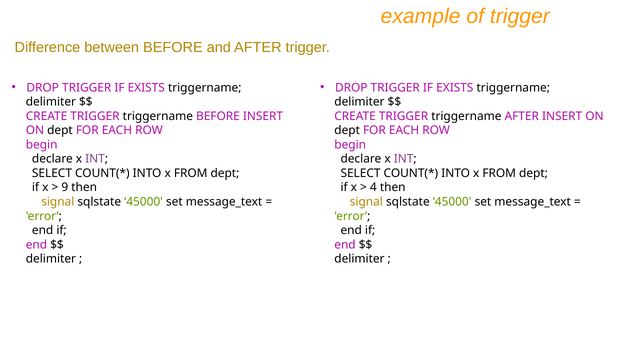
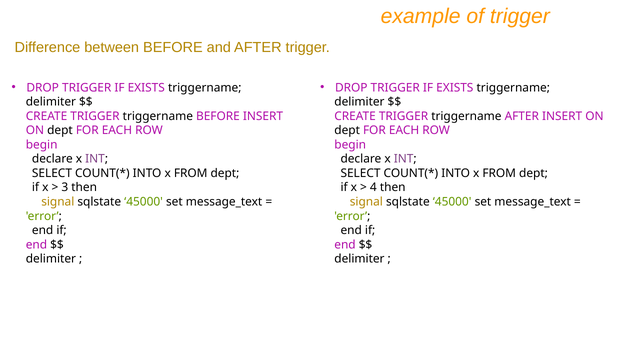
9: 9 -> 3 (65, 187)
